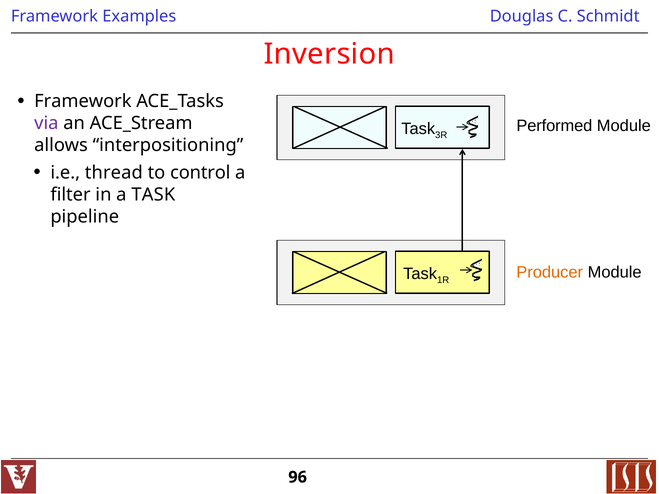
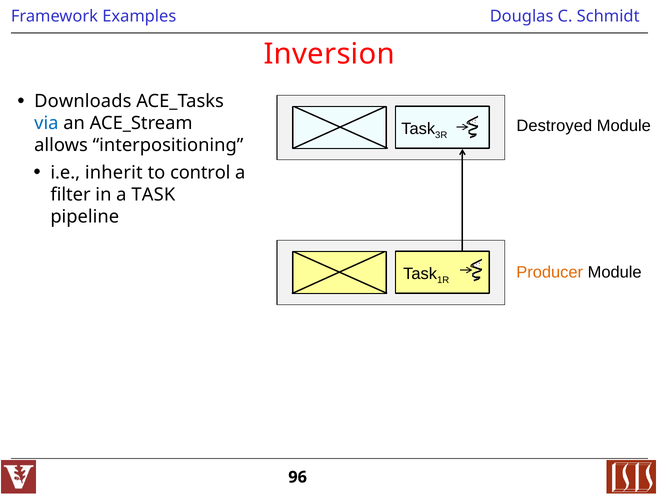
Framework: Framework -> Downloads (83, 101)
via colour: purple -> blue (46, 123)
Performed: Performed -> Destroyed (554, 126)
thread: thread -> inherit (114, 173)
